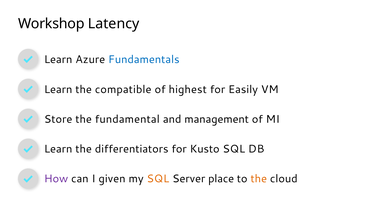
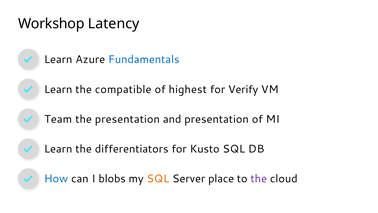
Easily: Easily -> Verify (243, 89)
Store: Store -> Team (58, 119)
the fundamental: fundamental -> presentation (127, 119)
and management: management -> presentation (217, 119)
How colour: purple -> blue (56, 179)
given: given -> blobs (112, 179)
the colour: orange -> purple (259, 179)
